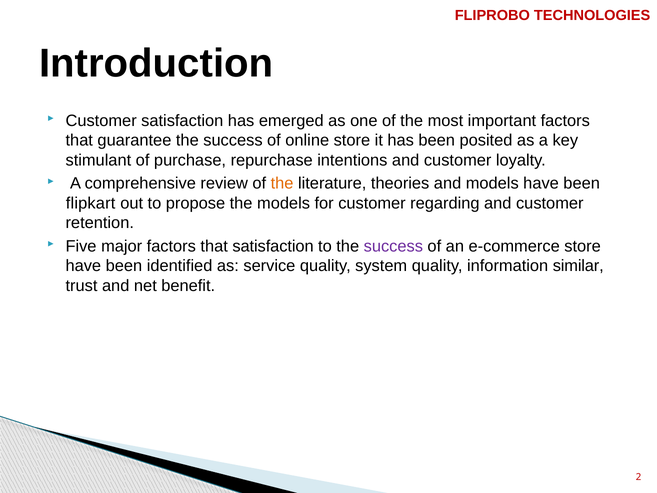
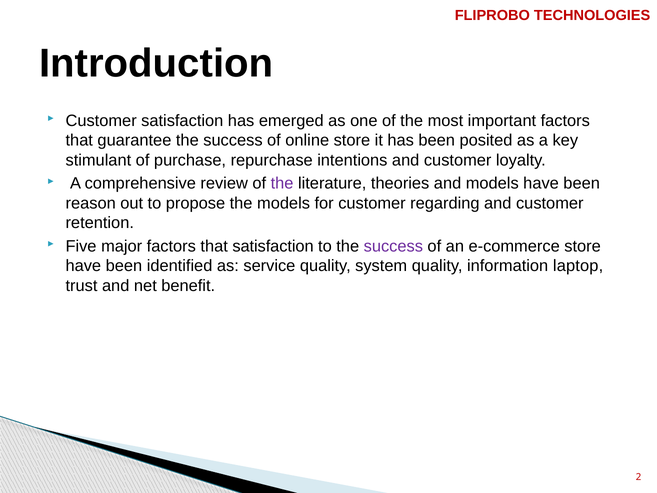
the colour: orange -> purple (282, 183)
flipkart: flipkart -> reason (91, 203)
similar: similar -> laptop (578, 266)
